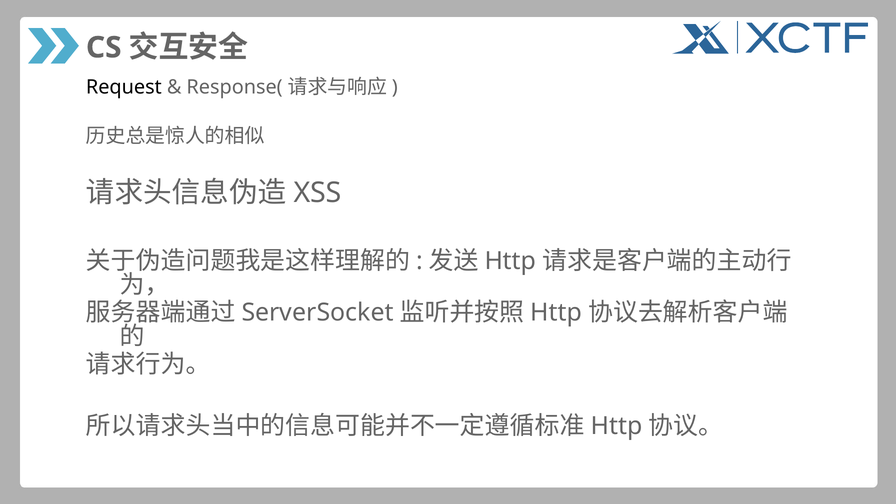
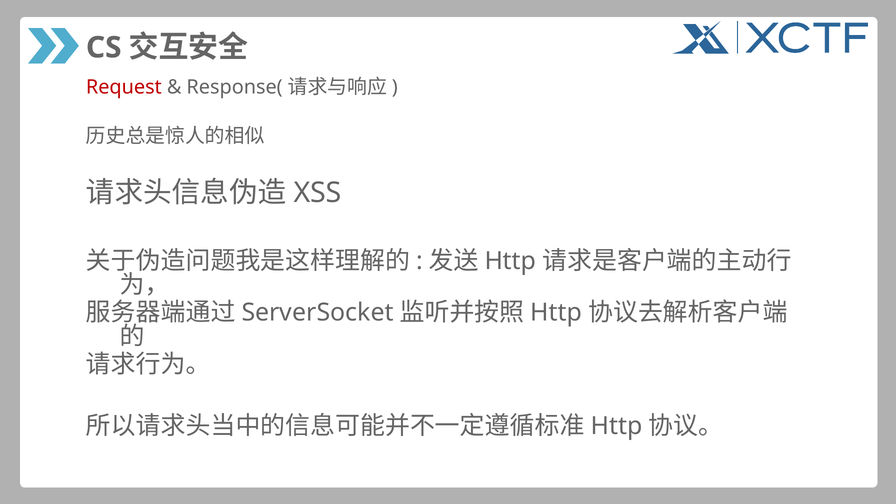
Request colour: black -> red (124, 87)
